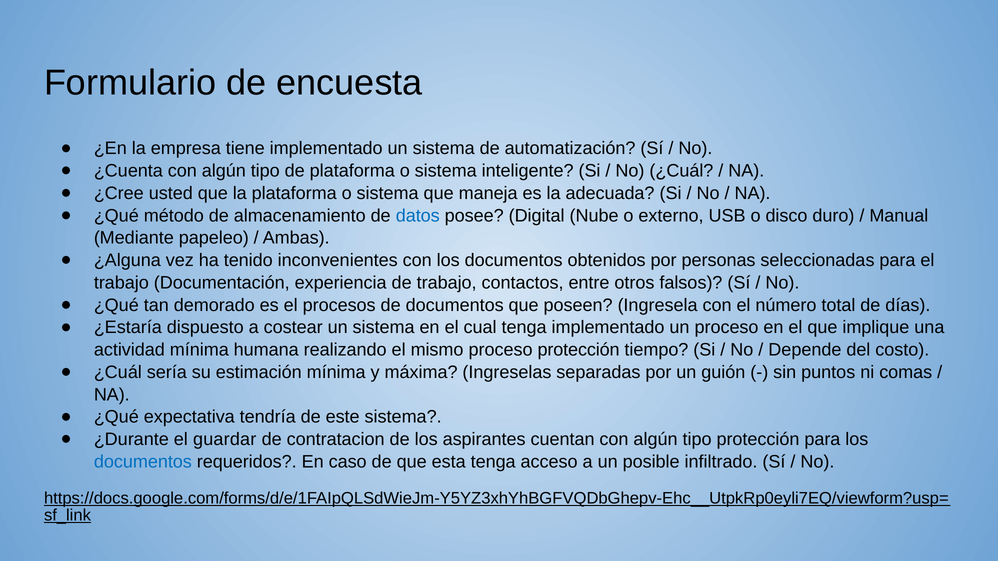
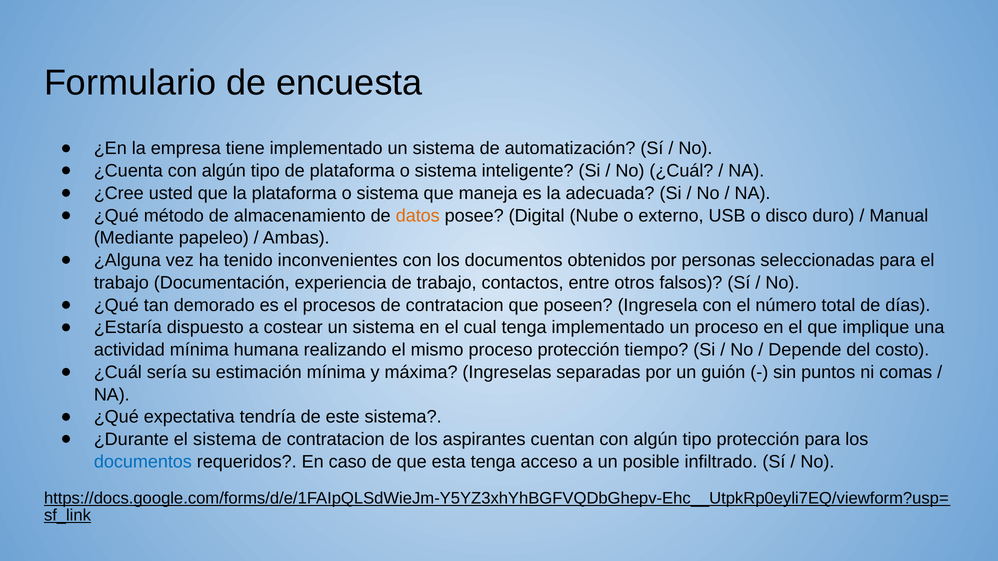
datos colour: blue -> orange (418, 216)
procesos de documentos: documentos -> contratacion (455, 305)
el guardar: guardar -> sistema (225, 440)
